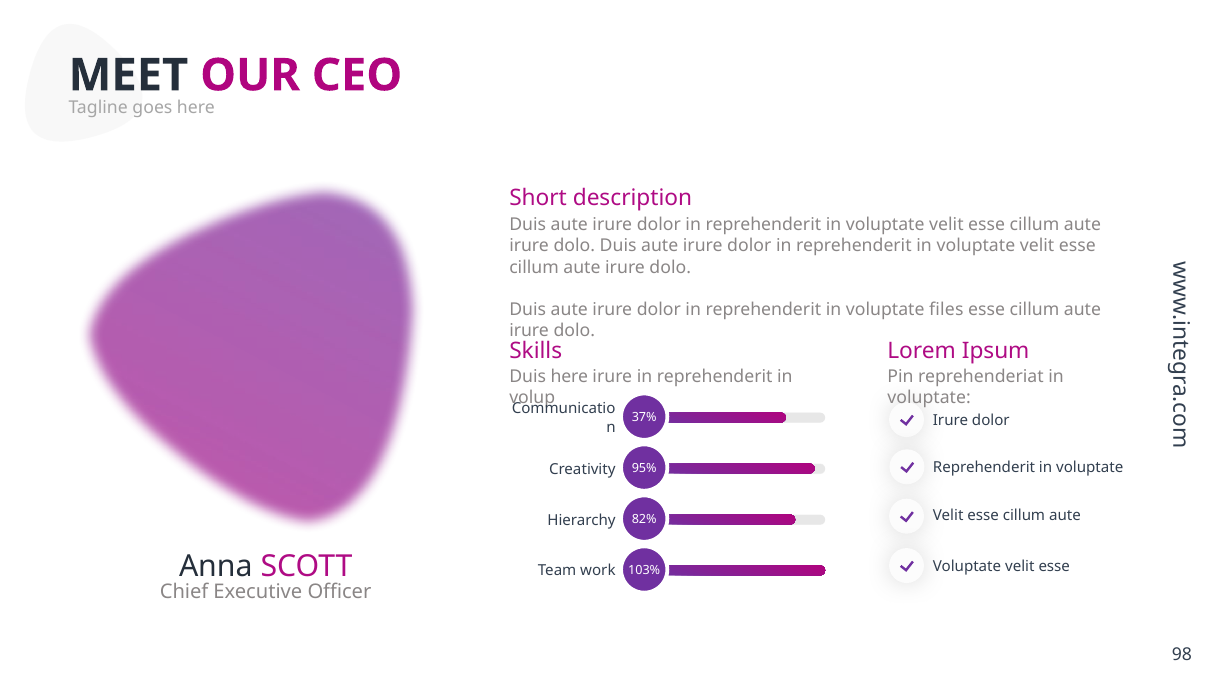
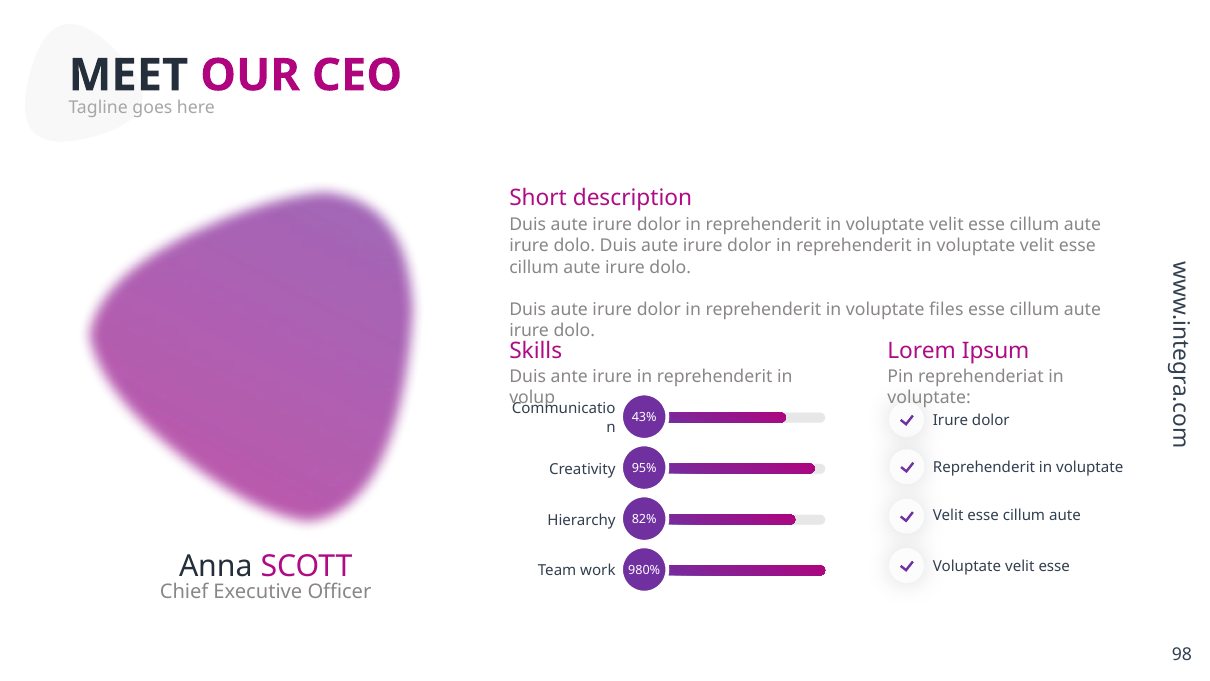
Duis here: here -> ante (569, 377)
37%: 37% -> 43% (644, 417)
103%: 103% -> 980% (644, 570)
